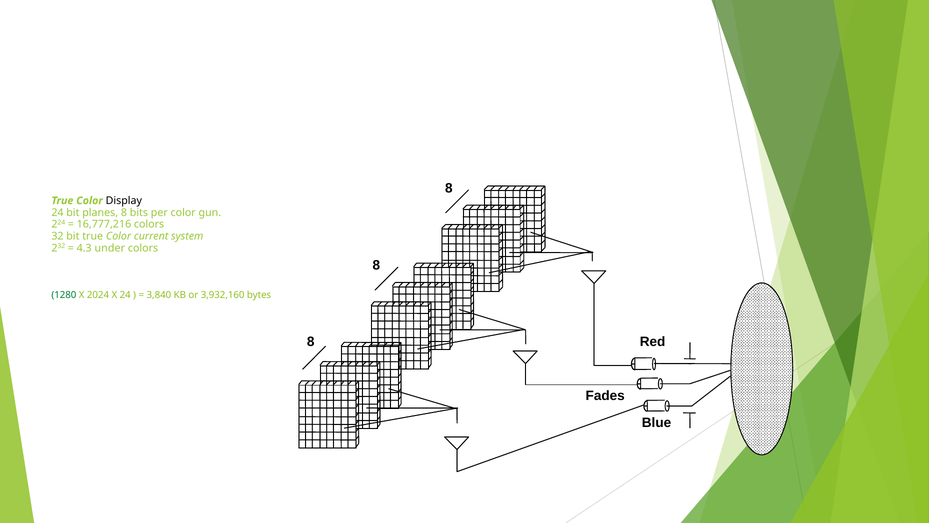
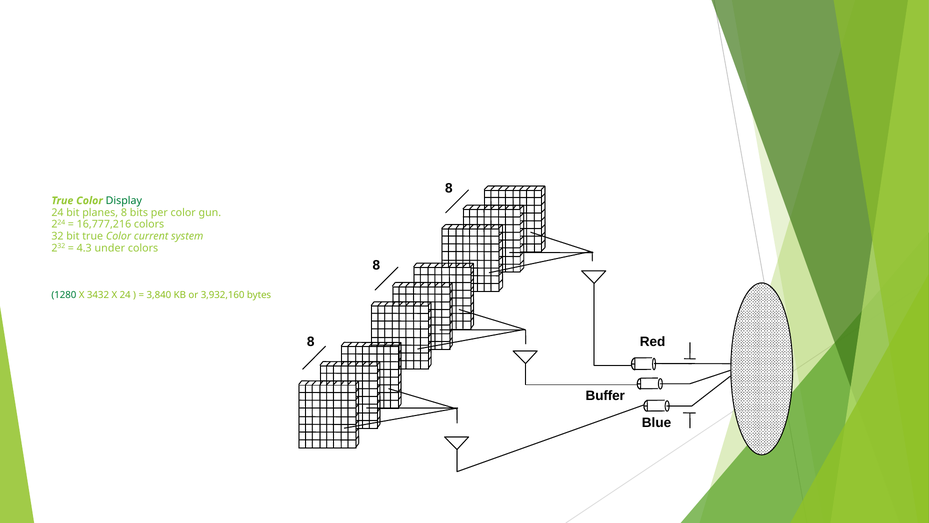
Display colour: black -> green (124, 201)
2024: 2024 -> 3432 (98, 295)
Fades: Fades -> Buffer (605, 395)
